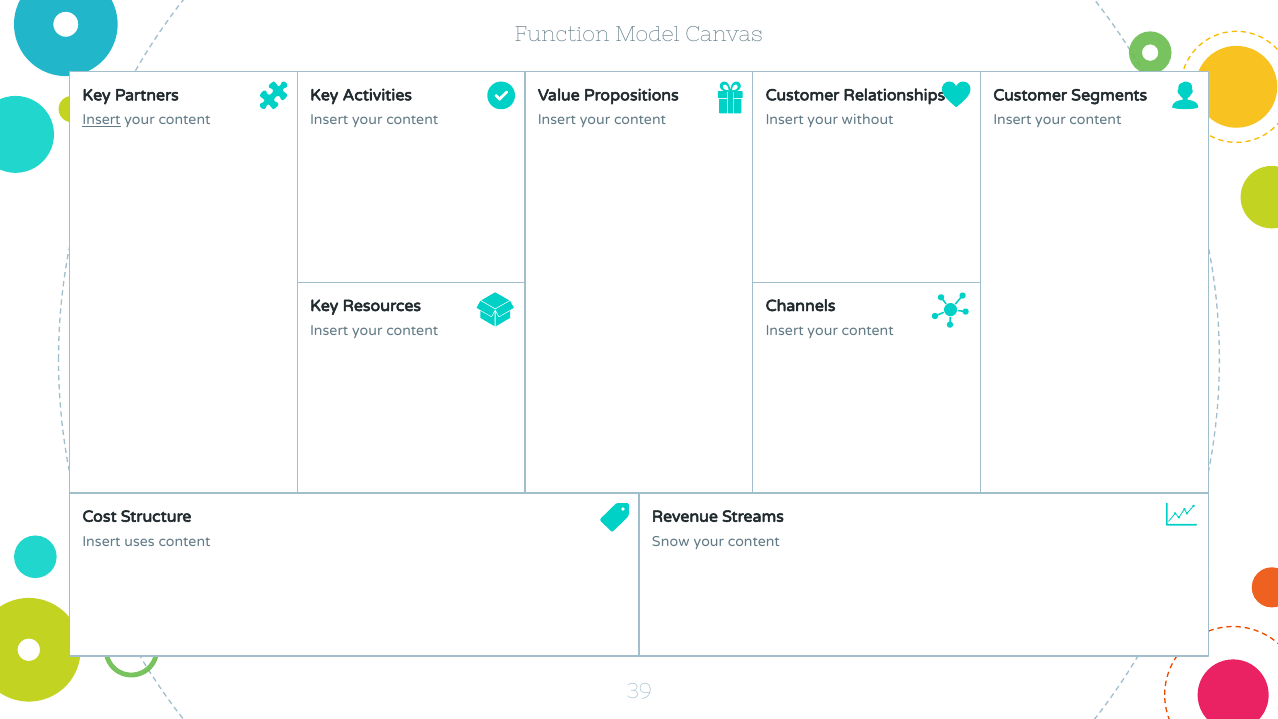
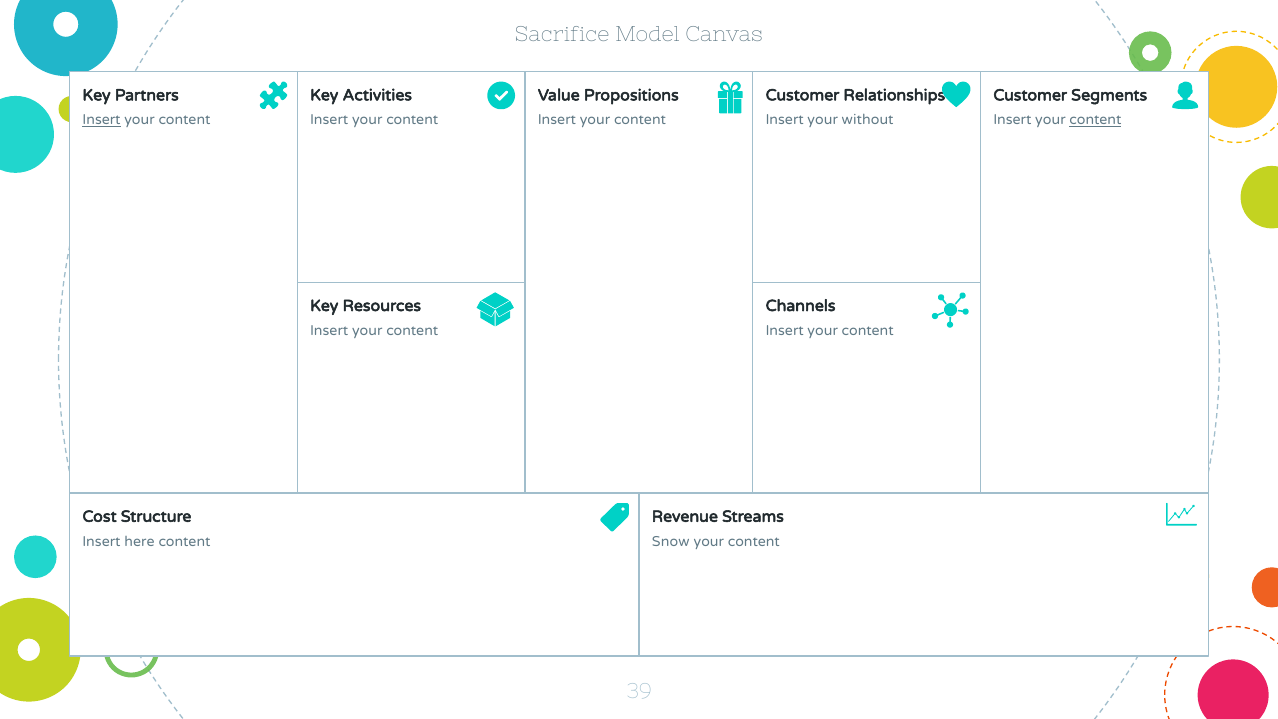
Function: Function -> Sacrifice (562, 34)
content underline: none -> present (1095, 120)
uses: uses -> here (140, 541)
